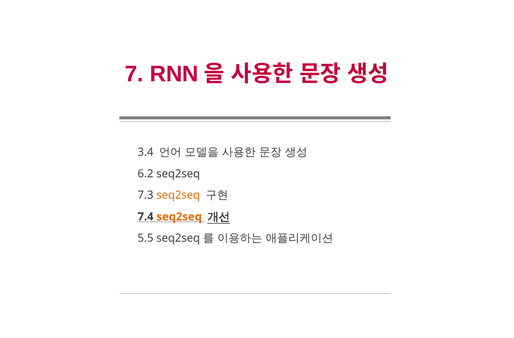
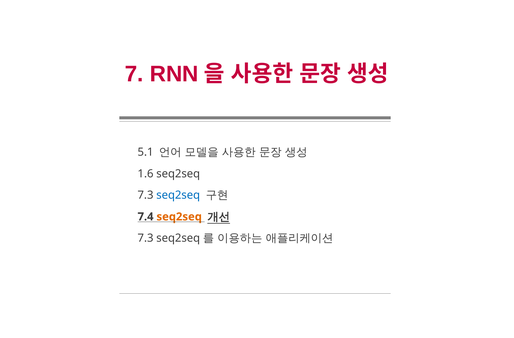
3.4: 3.4 -> 5.1 (146, 152)
6.2: 6.2 -> 1.6 (146, 173)
seq2seq colour: orange -> blue (178, 195)
5.5: 5.5 -> 7.3 (146, 238)
